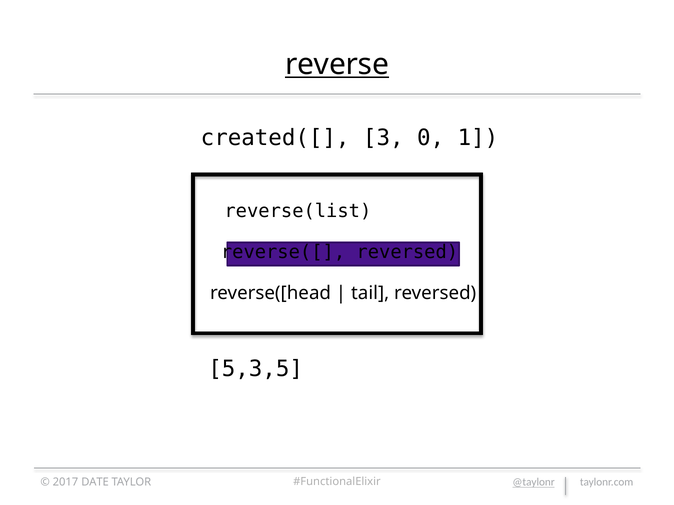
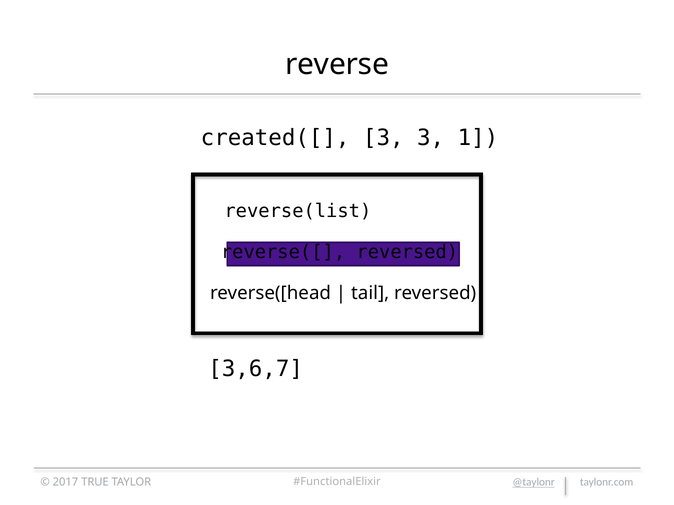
reverse underline: present -> none (337, 64)
3 0: 0 -> 3 (431, 138)
5,3,5: 5,3,5 -> 3,6,7 (256, 369)
DATE: DATE -> TRUE (95, 483)
